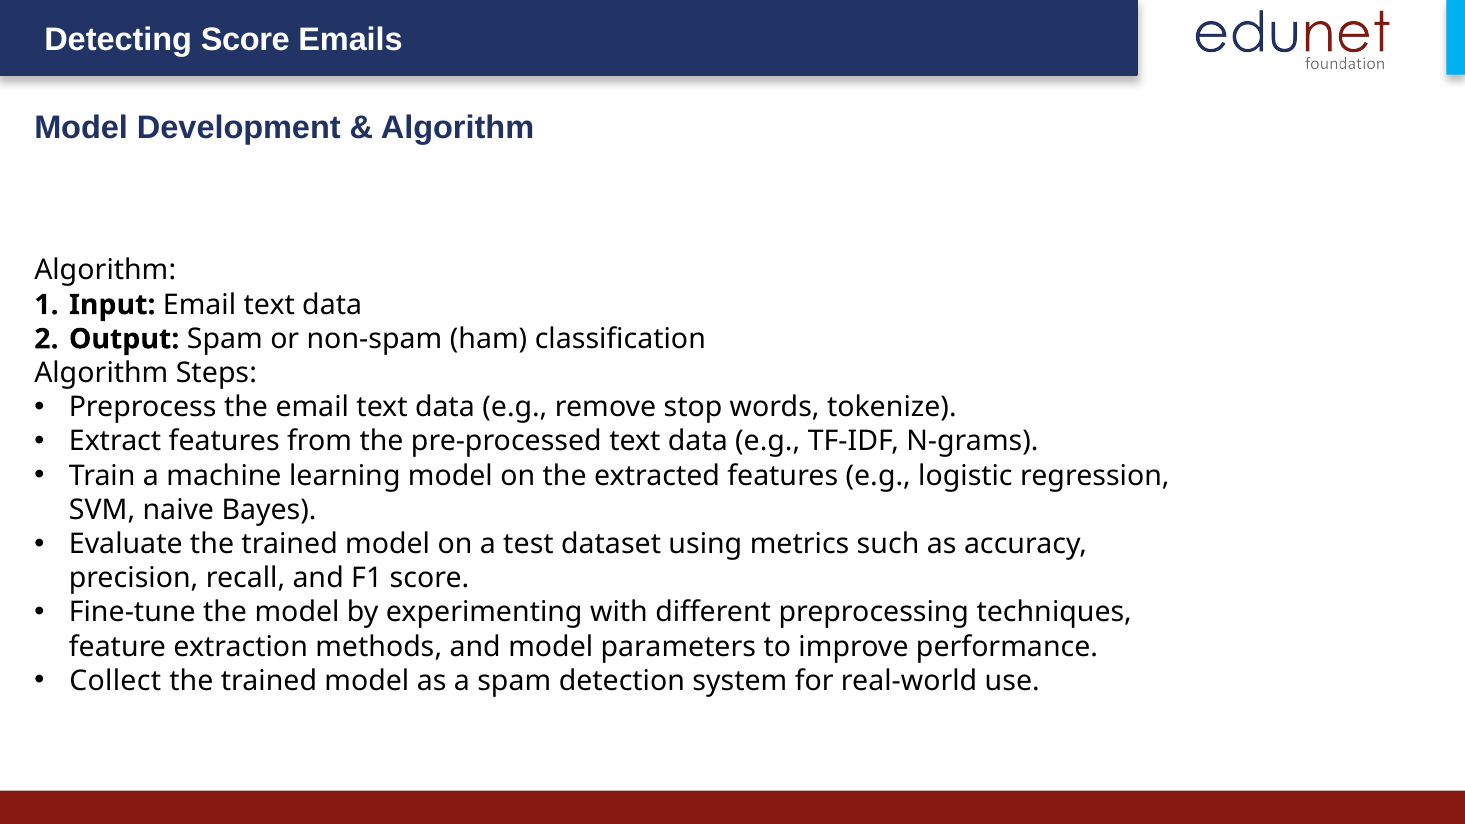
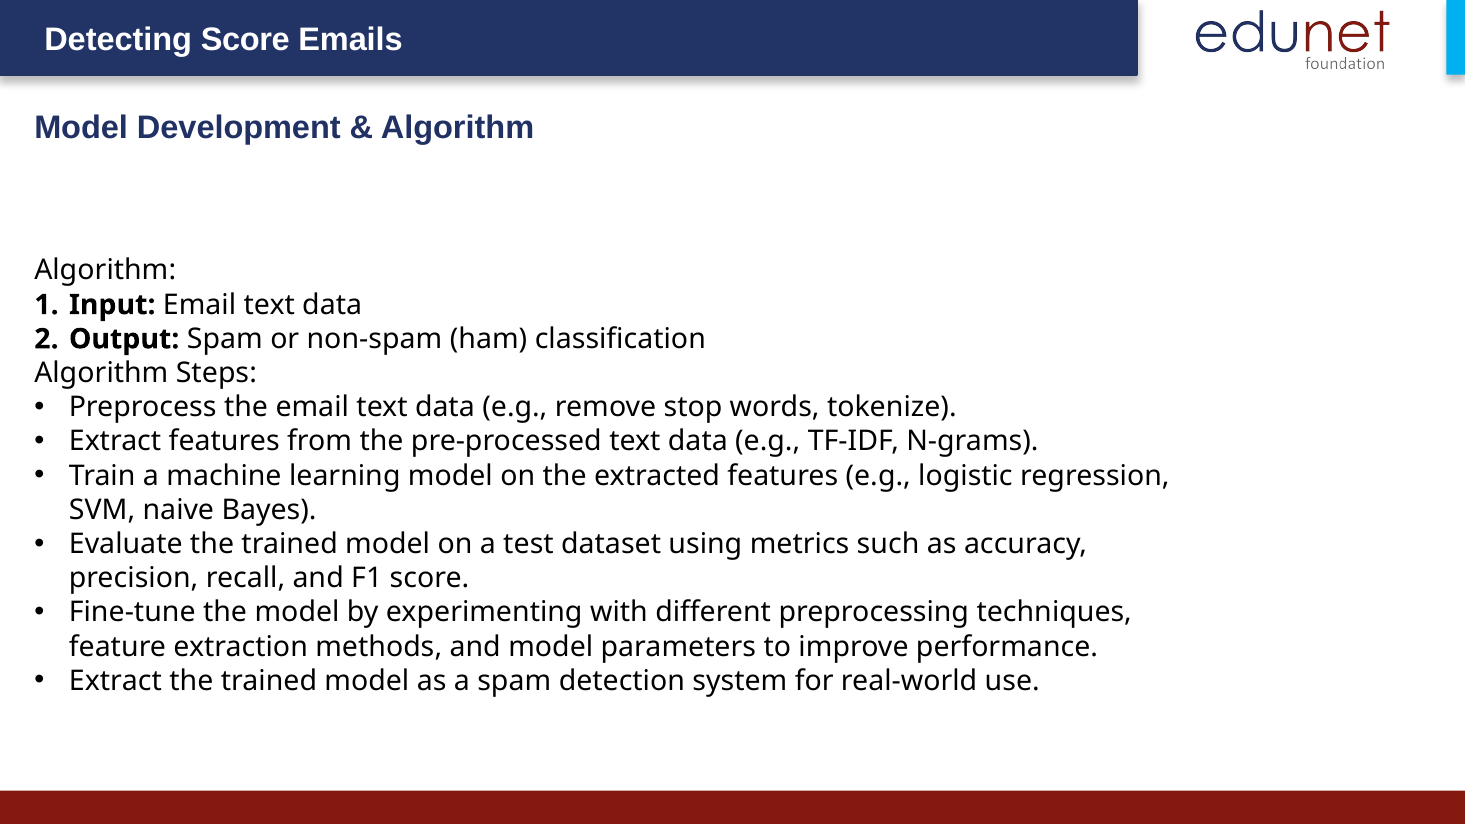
Collect: Collect -> Extract (115, 681)
